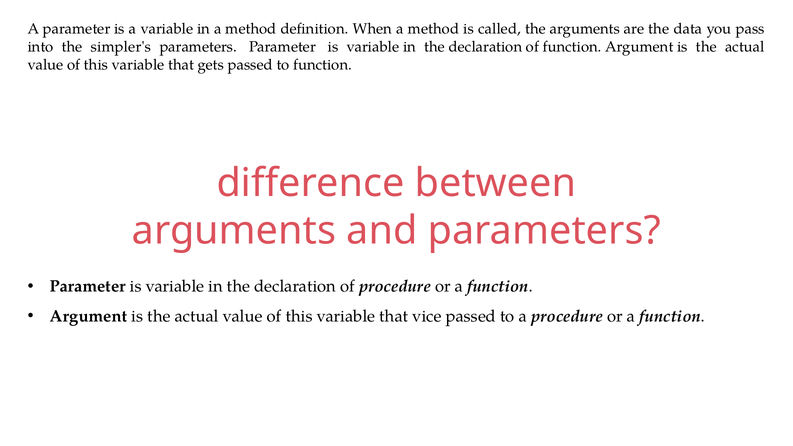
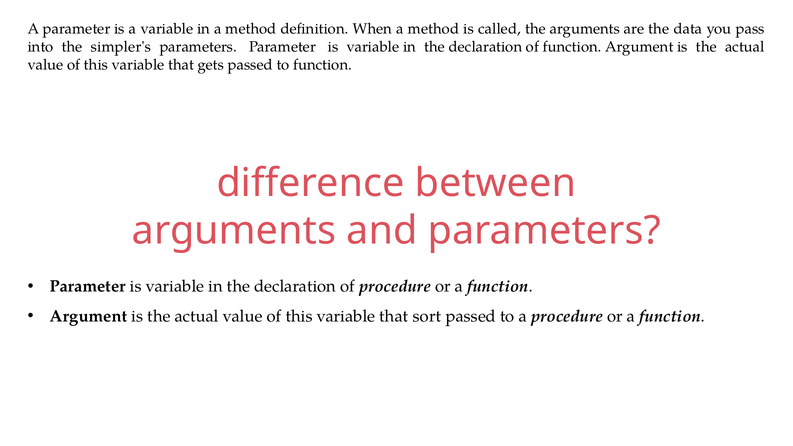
vice: vice -> sort (427, 316)
